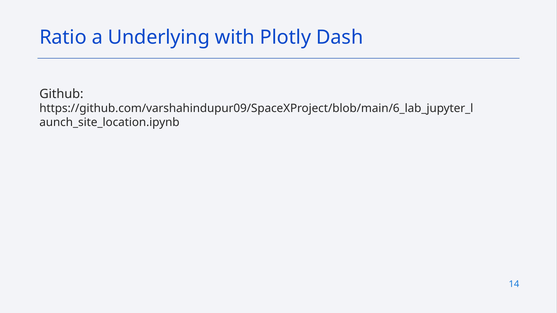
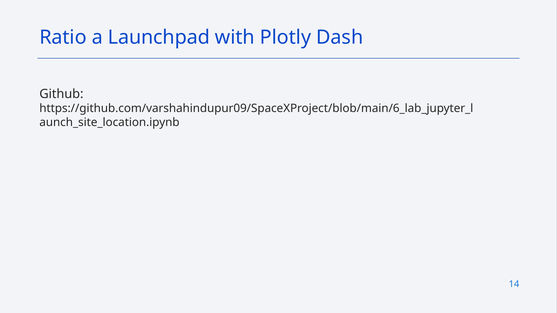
Underlying: Underlying -> Launchpad (159, 37)
